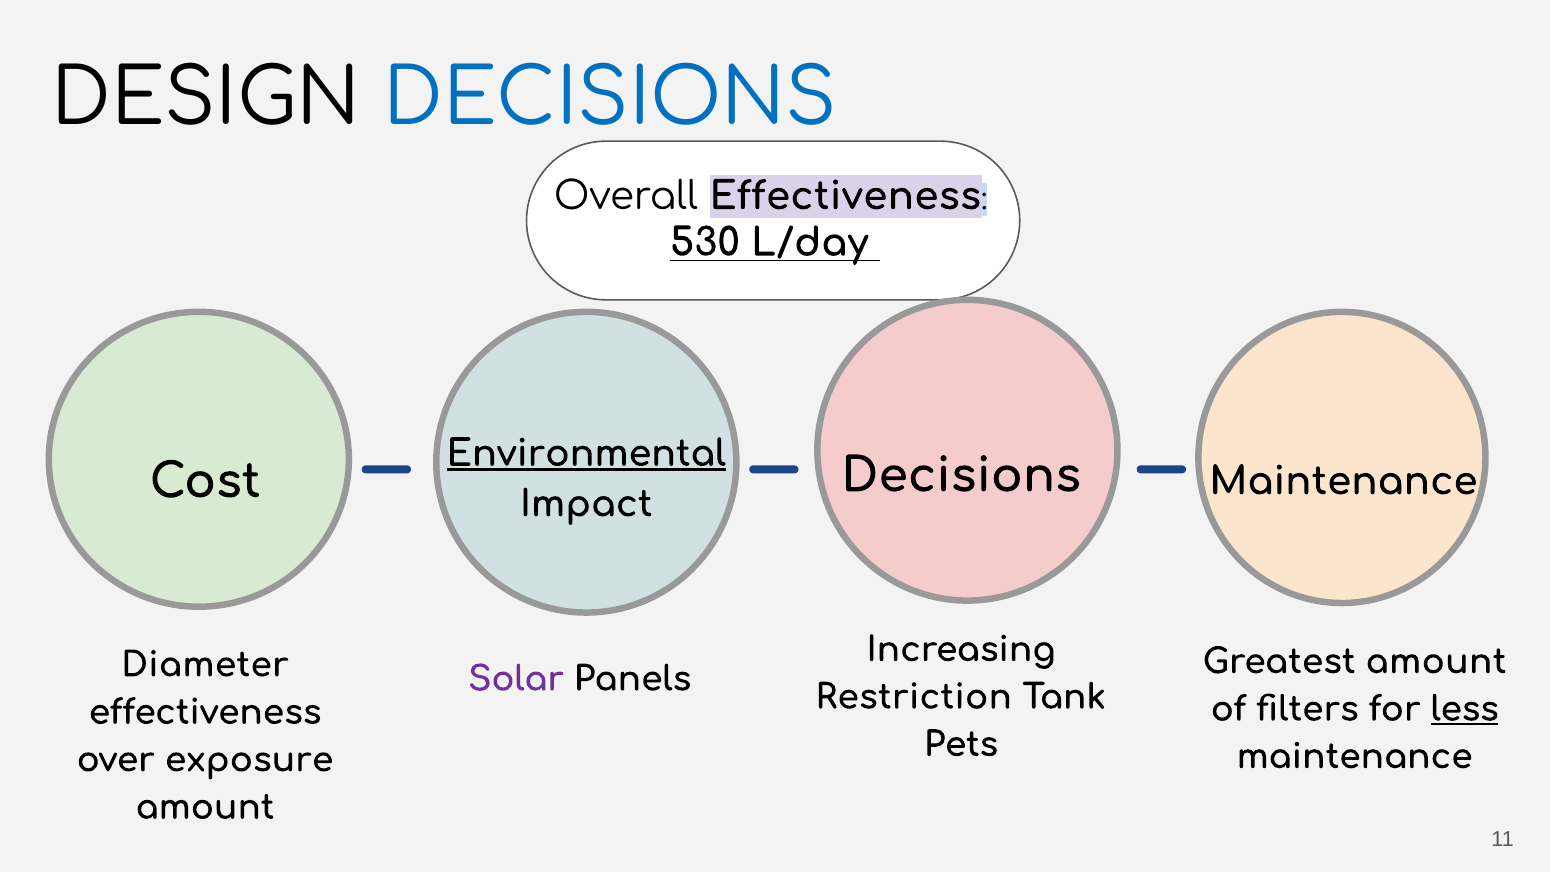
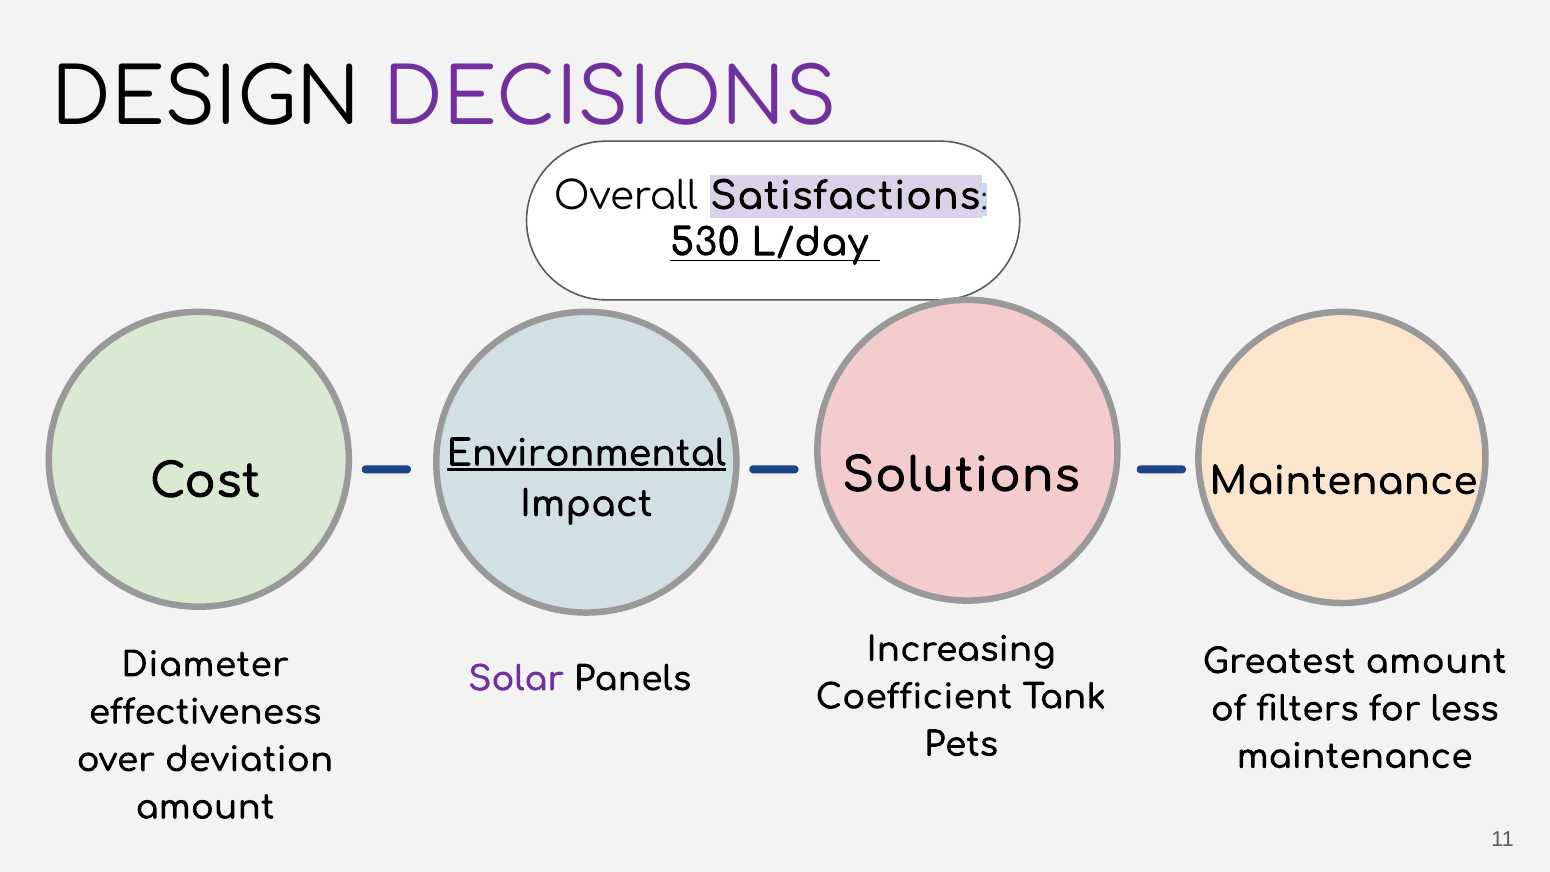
DECISIONS colour: blue -> purple (610, 99)
Overall Effectiveness: Effectiveness -> Satisfactions (845, 196)
Decisions: Decisions -> Solutions (961, 476)
Restriction: Restriction -> Coefficient (914, 697)
less underline: present -> none (1465, 709)
exposure: exposure -> deviation (249, 760)
